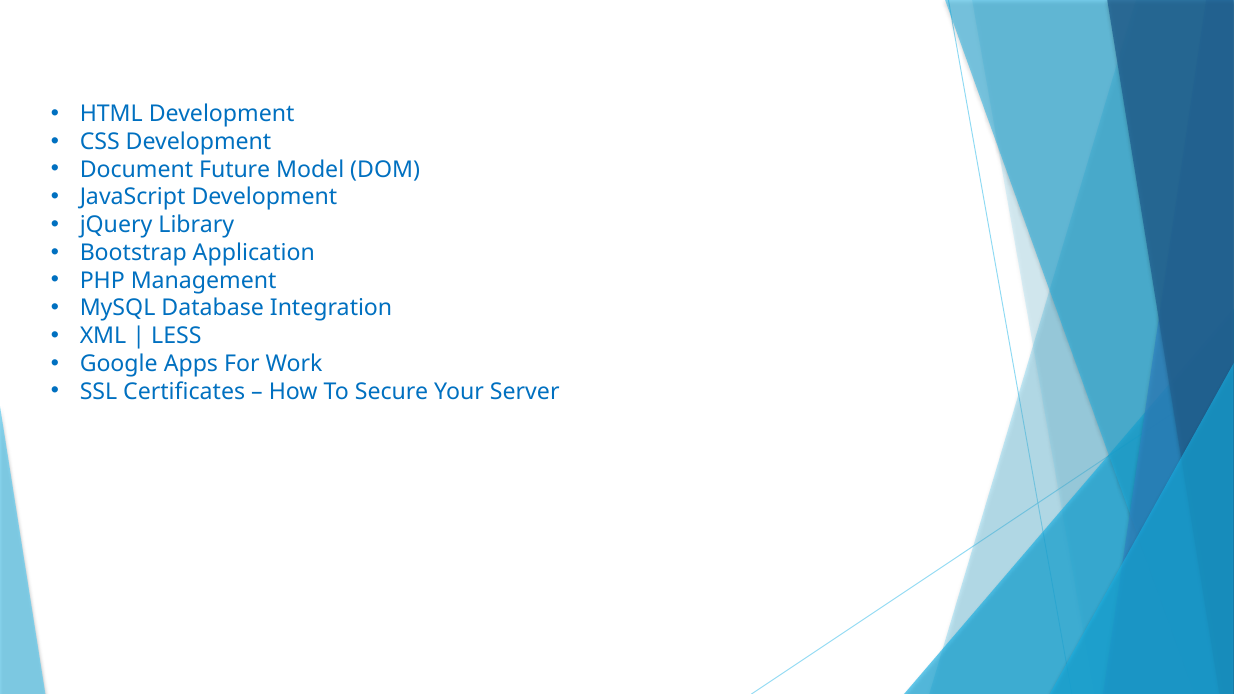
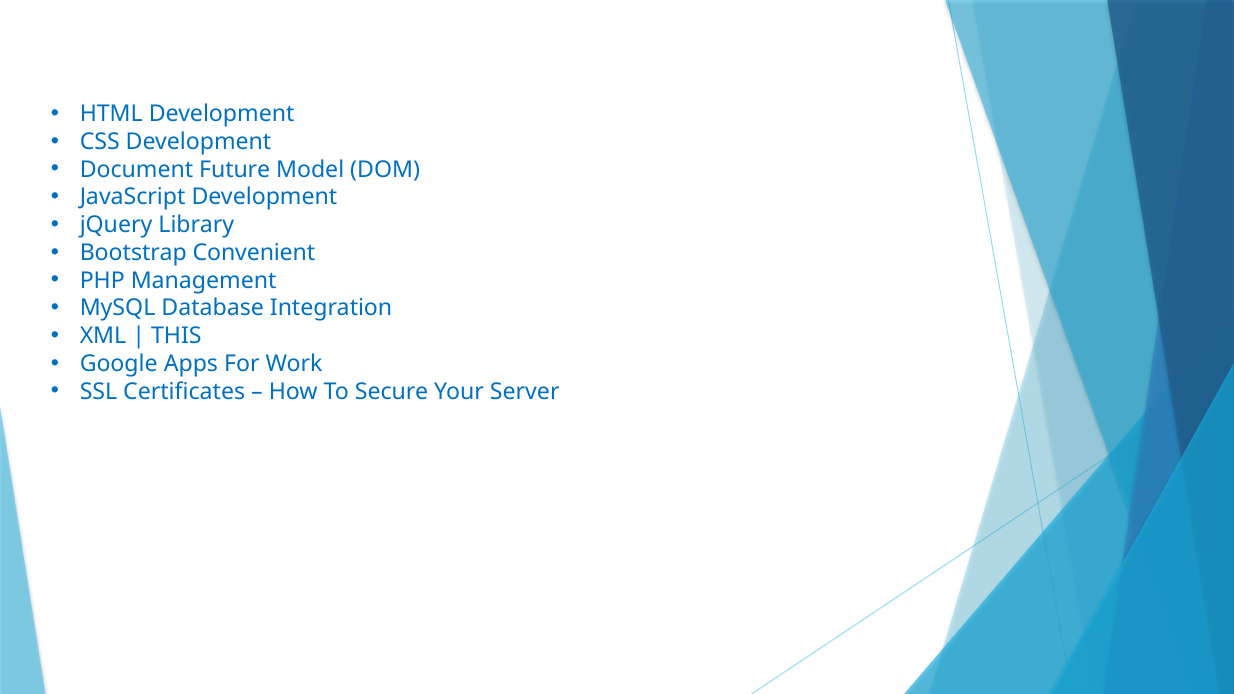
Application: Application -> Convenient (254, 253)
LESS: LESS -> THIS (176, 336)
